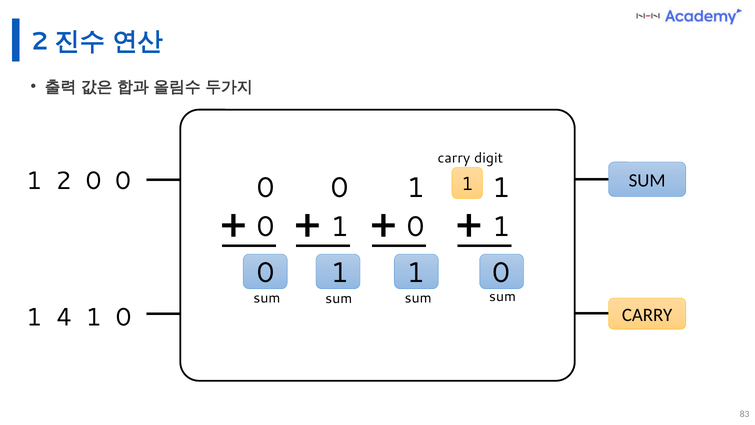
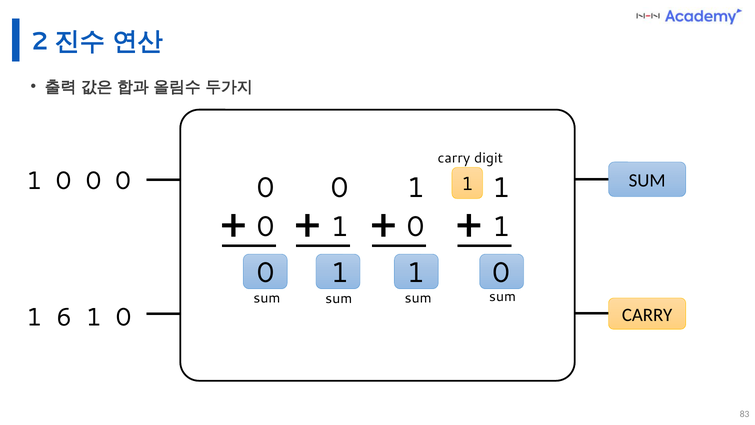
2: 2 -> 0 (64, 181)
4: 4 -> 6 (64, 317)
